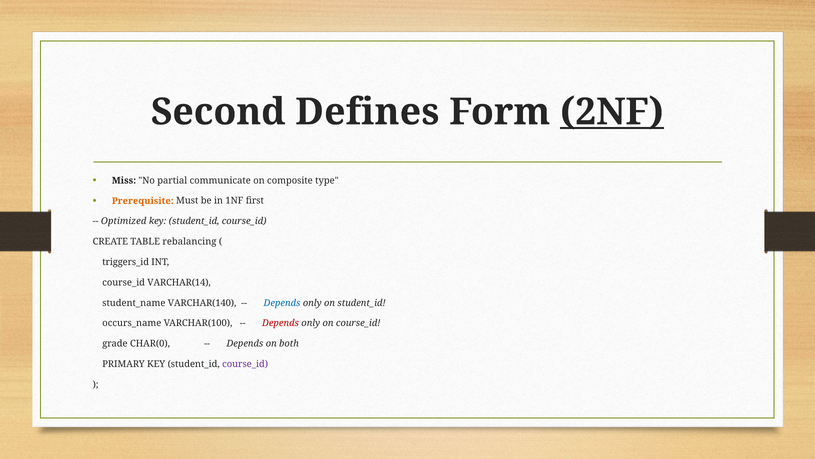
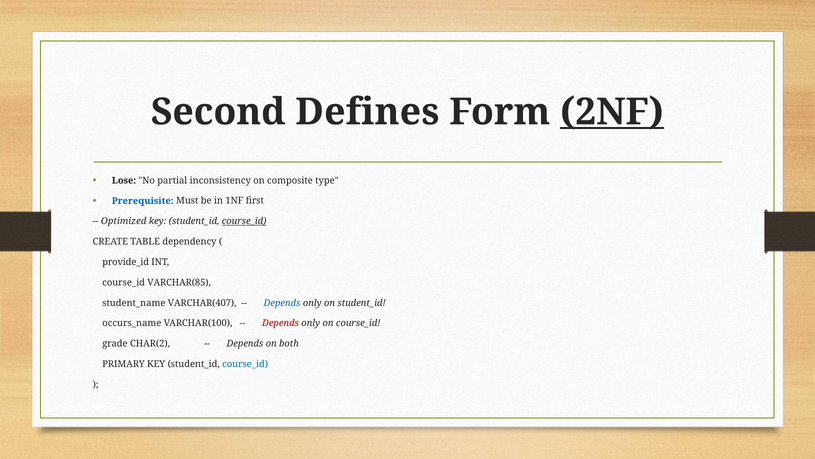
Miss: Miss -> Lose (124, 180)
communicate: communicate -> inconsistency (220, 180)
Prerequisite colour: orange -> blue (143, 201)
course_id underline: none -> present (244, 221)
rebalancing: rebalancing -> dependency (189, 241)
triggers_id: triggers_id -> provide_id (126, 262)
VARCHAR(14: VARCHAR(14 -> VARCHAR(85 (179, 282)
VARCHAR(140: VARCHAR(140 -> VARCHAR(407 (202, 303)
CHAR(0: CHAR(0 -> CHAR(2 (150, 343)
course_id colour: purple -> blue (245, 364)
